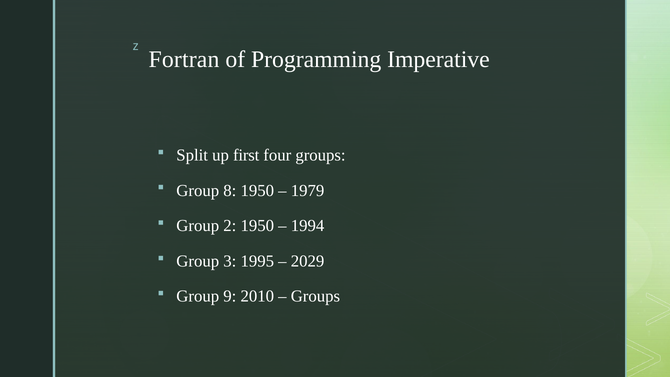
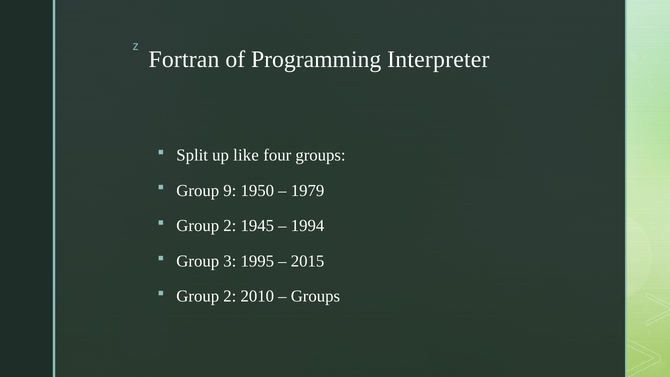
Imperative: Imperative -> Interpreter (438, 60)
first: first -> like (246, 155)
8: 8 -> 9 (230, 190)
2 1950: 1950 -> 1945 (257, 226)
2029: 2029 -> 2015 (308, 261)
9: 9 -> 2 (230, 296)
